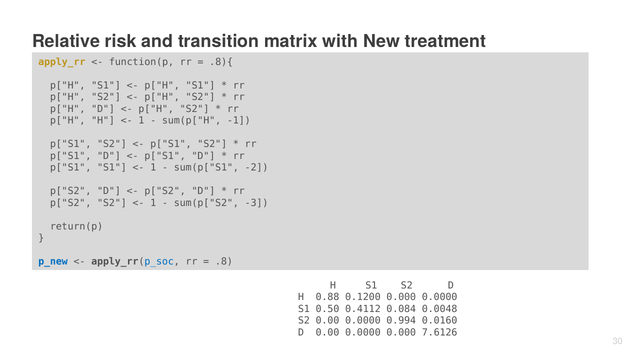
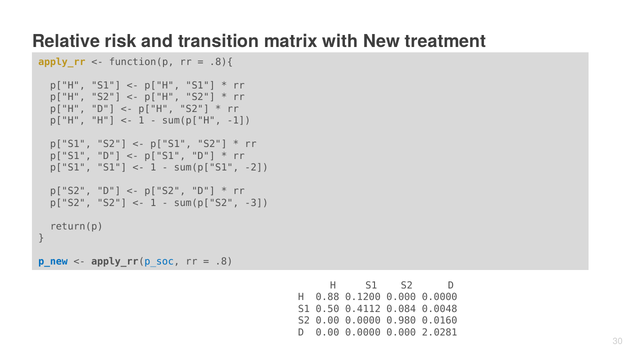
0.994: 0.994 -> 0.980 (401, 321)
7.6126: 7.6126 -> 2.0281 (440, 332)
